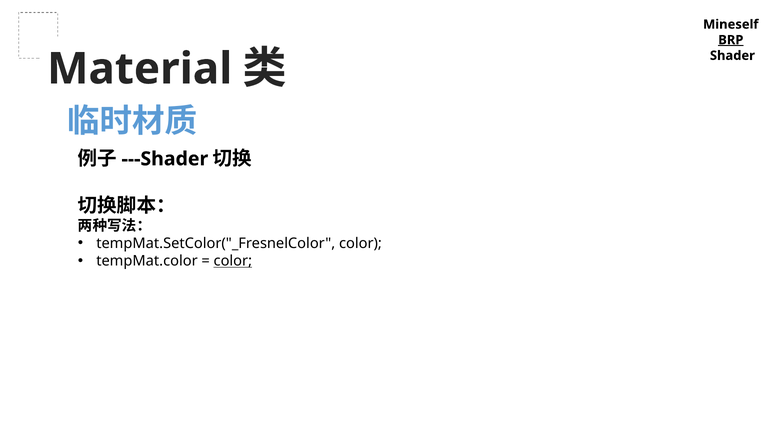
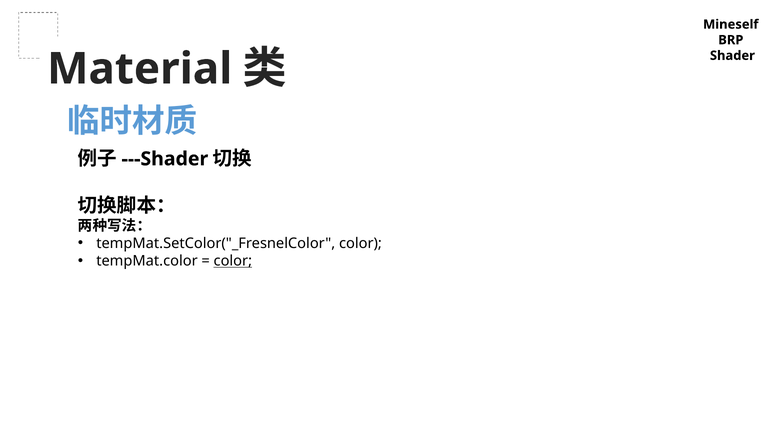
BRP underline: present -> none (731, 40)
